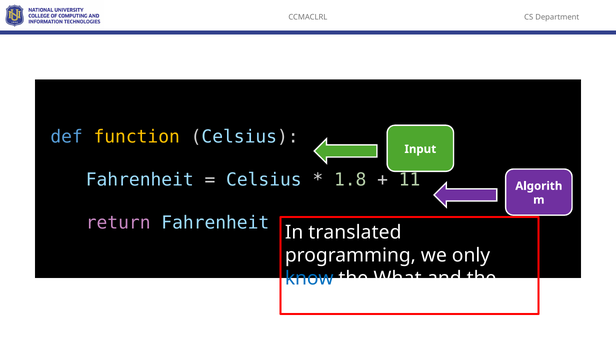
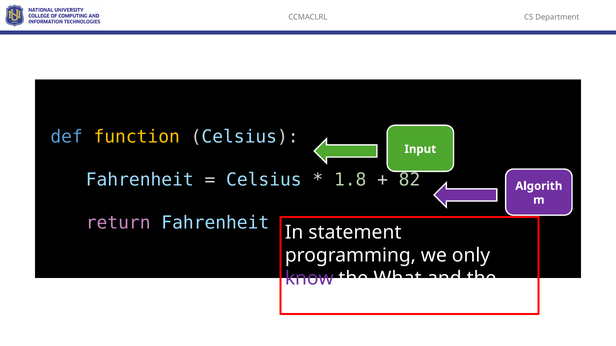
11: 11 -> 82 (410, 180)
translated: translated -> statement (355, 233)
know colour: blue -> purple (309, 279)
